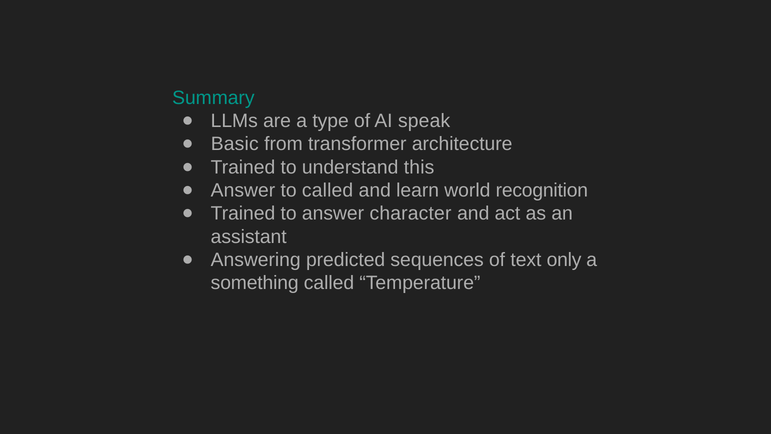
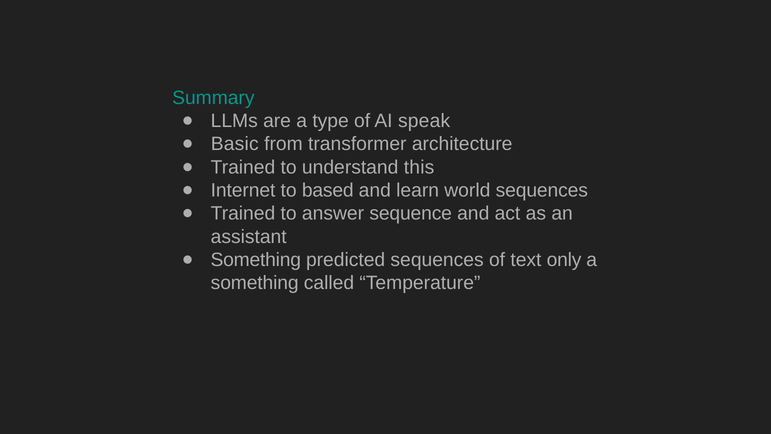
Answer: Answer -> Internet (243, 190)
to called: called -> based (328, 190)
world recognition: recognition -> sequences (542, 190)
character: character -> sequence (411, 213)
Answering: Answering -> Something (256, 260)
